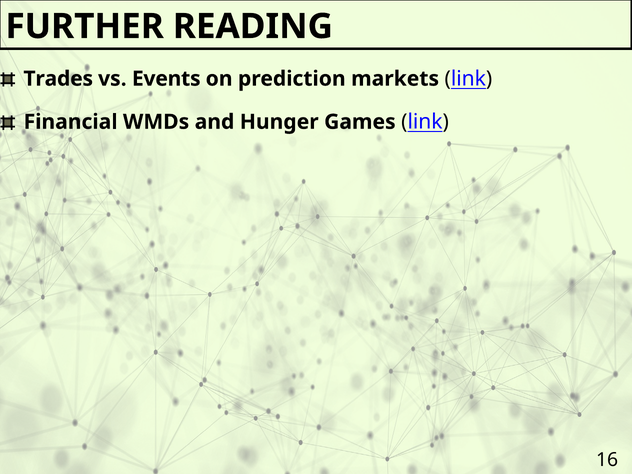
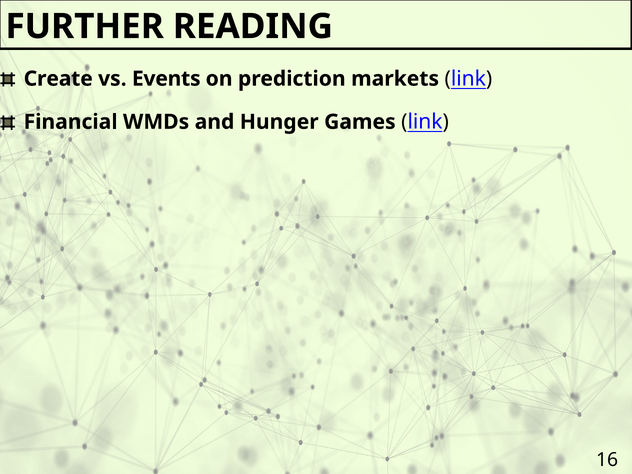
Trades: Trades -> Create (58, 79)
